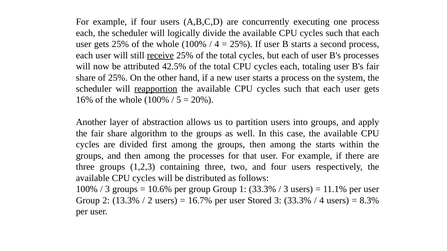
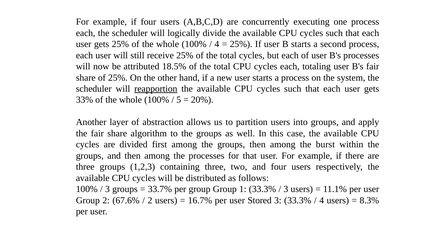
receive underline: present -> none (160, 55)
42.5%: 42.5% -> 18.5% (174, 67)
16%: 16% -> 33% (84, 100)
the starts: starts -> burst (325, 145)
10.6%: 10.6% -> 33.7% (160, 190)
13.3%: 13.3% -> 67.6% (126, 201)
